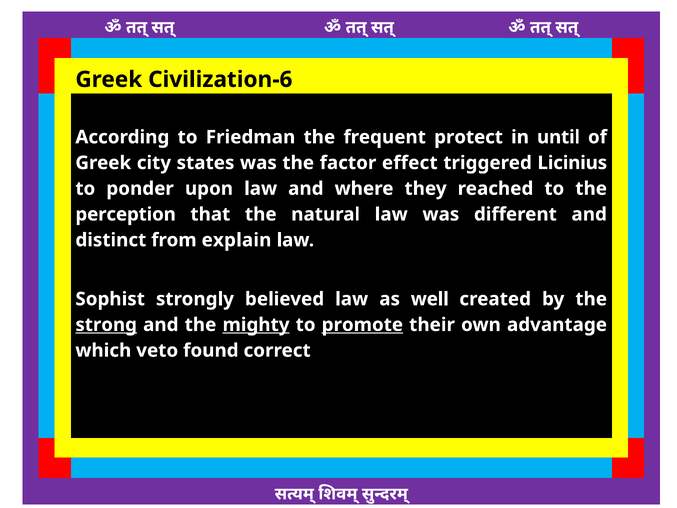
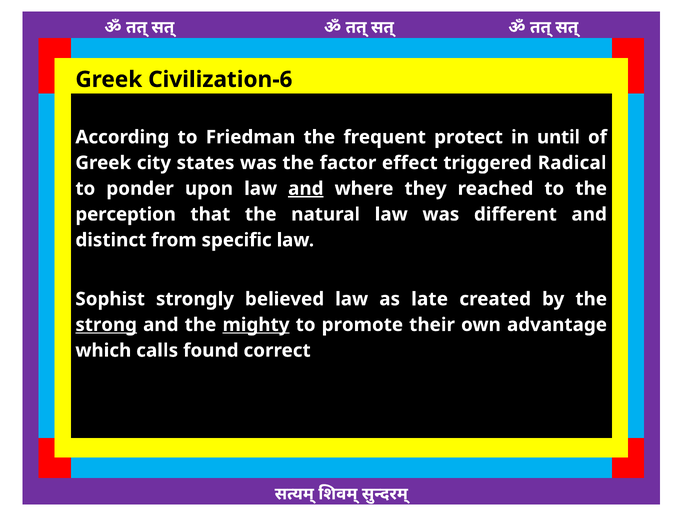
Licinius: Licinius -> Radical (572, 163)
and underline: none -> present (306, 189)
explain: explain -> specific (237, 240)
well: well -> late (430, 299)
promote underline: present -> none (362, 325)
veto: veto -> calls (157, 350)
